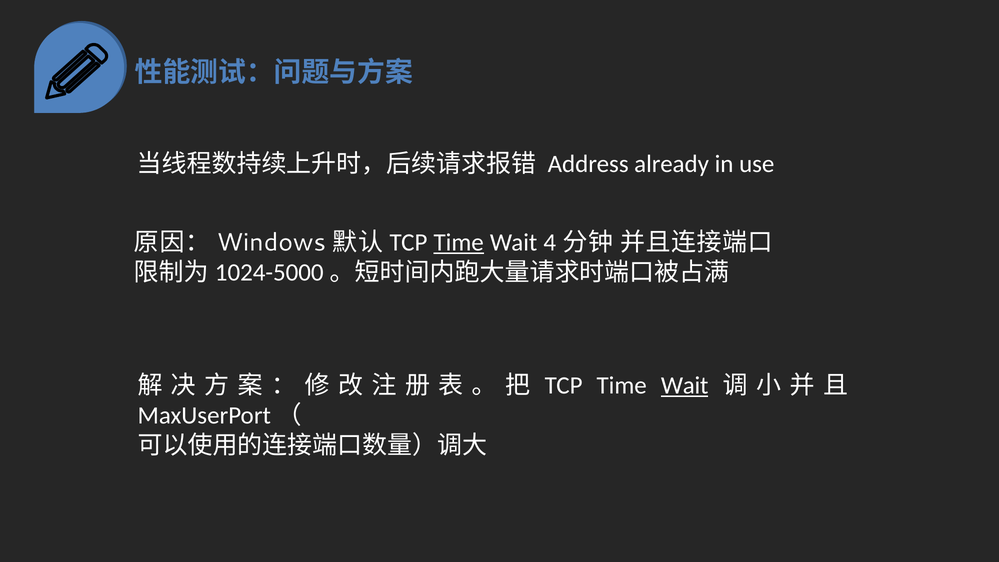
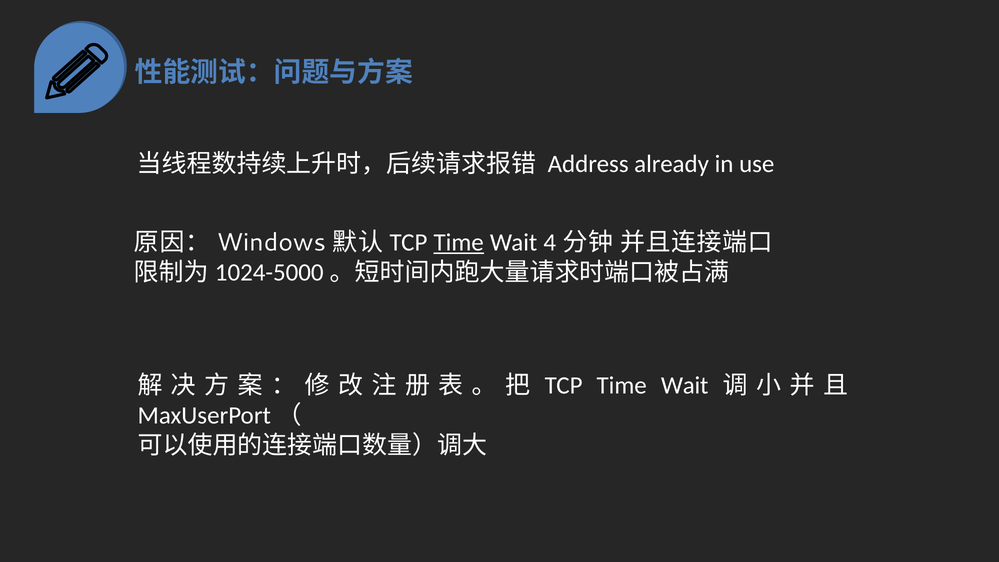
Wait underline: present -> none (685, 386)
